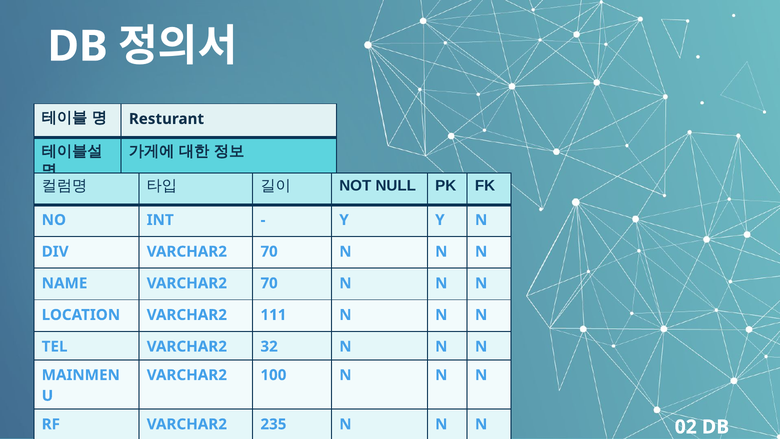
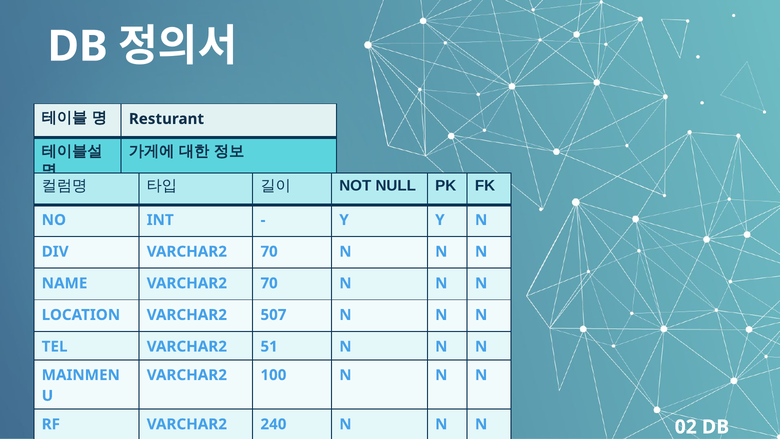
111: 111 -> 507 (273, 315)
32: 32 -> 51 (269, 346)
235: 235 -> 240 (273, 424)
